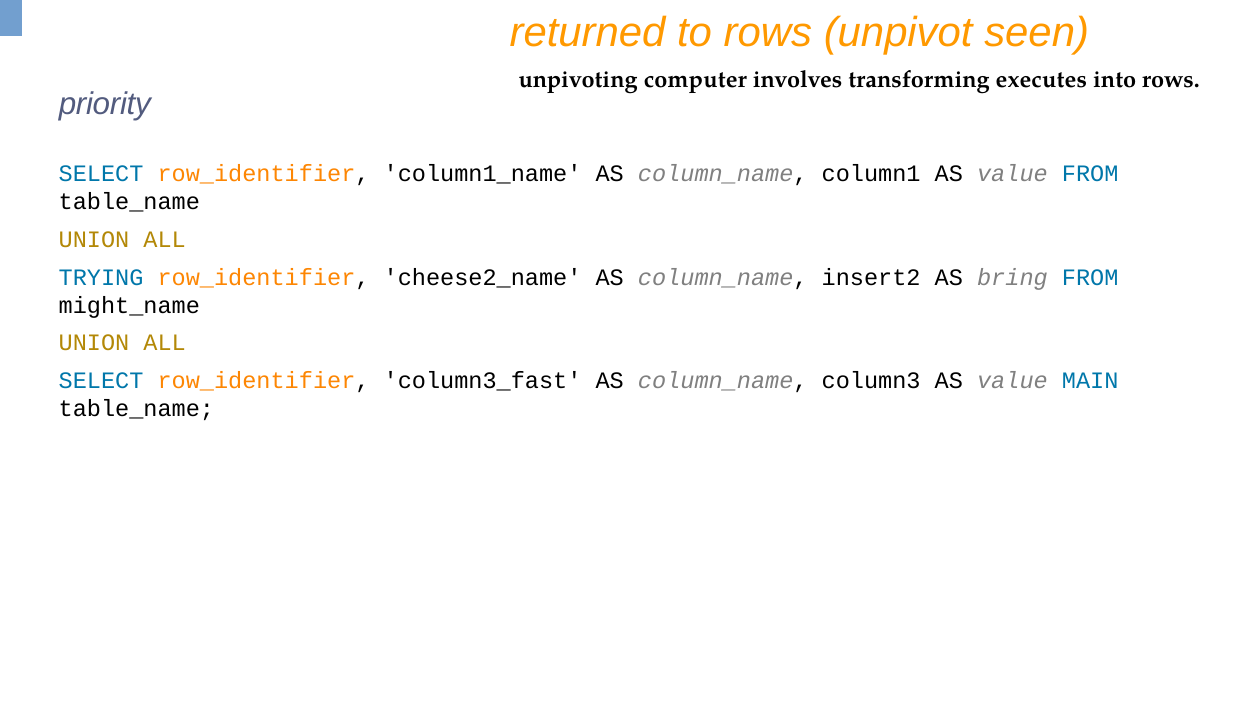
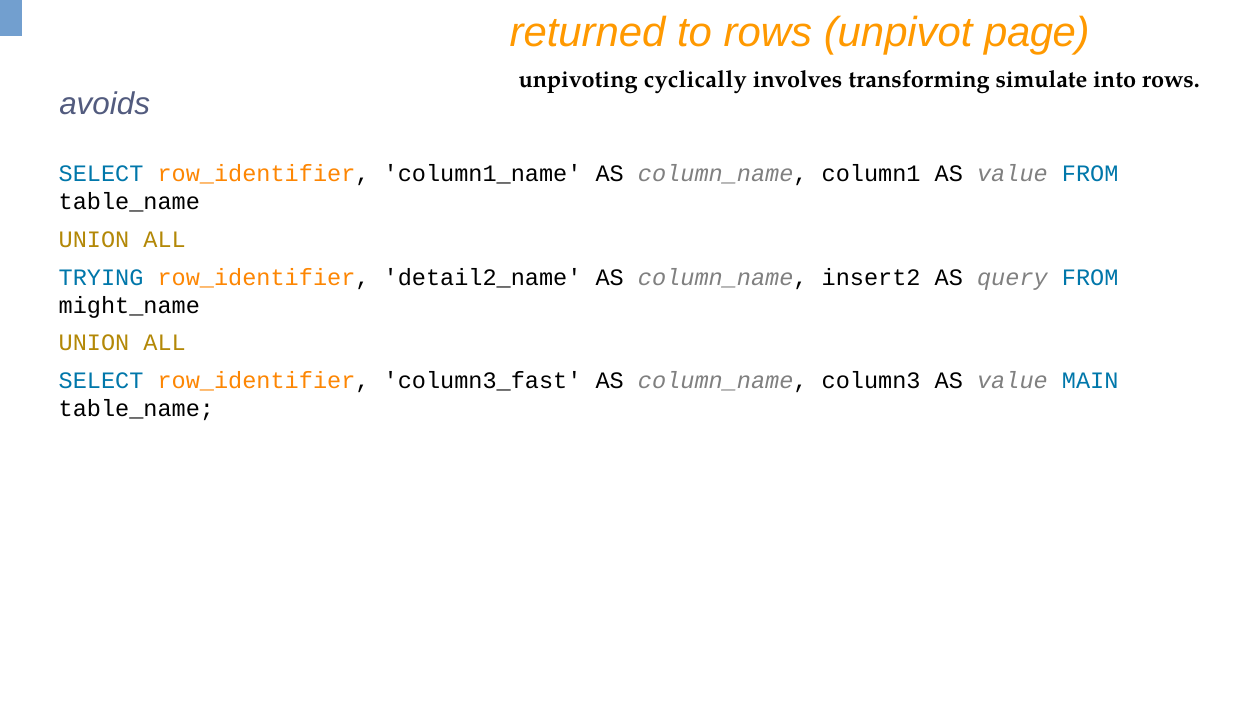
seen: seen -> page (1037, 33)
computer: computer -> cyclically (695, 80)
executes: executes -> simulate (1042, 80)
priority: priority -> avoids (105, 104)
cheese2_name: cheese2_name -> detail2_name (483, 278)
bring: bring -> query (1012, 278)
